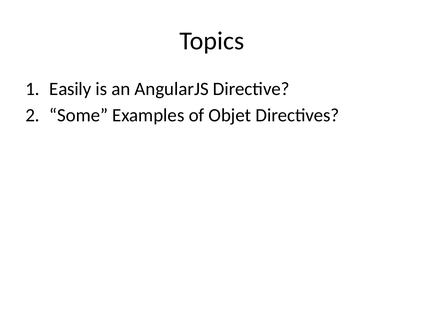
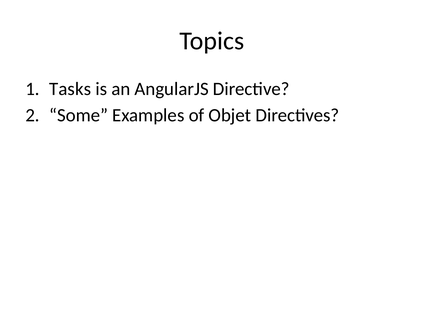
Easily: Easily -> Tasks (70, 89)
